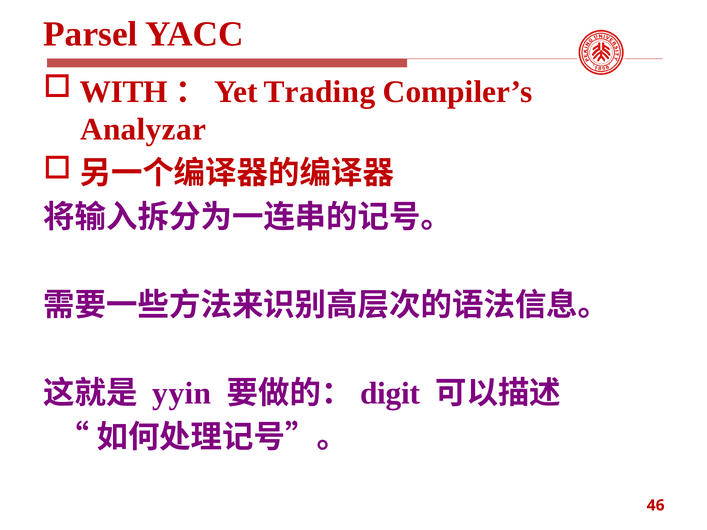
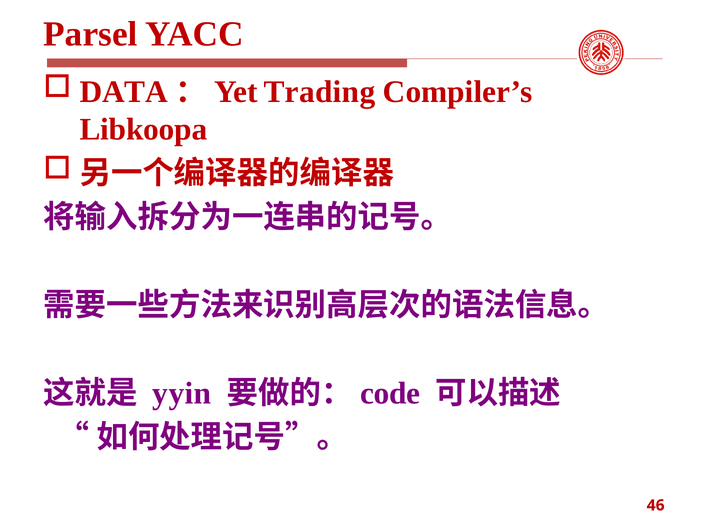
WITH: WITH -> DATA (124, 92)
Analyzar: Analyzar -> Libkoopa (143, 130)
digit: digit -> code (390, 394)
